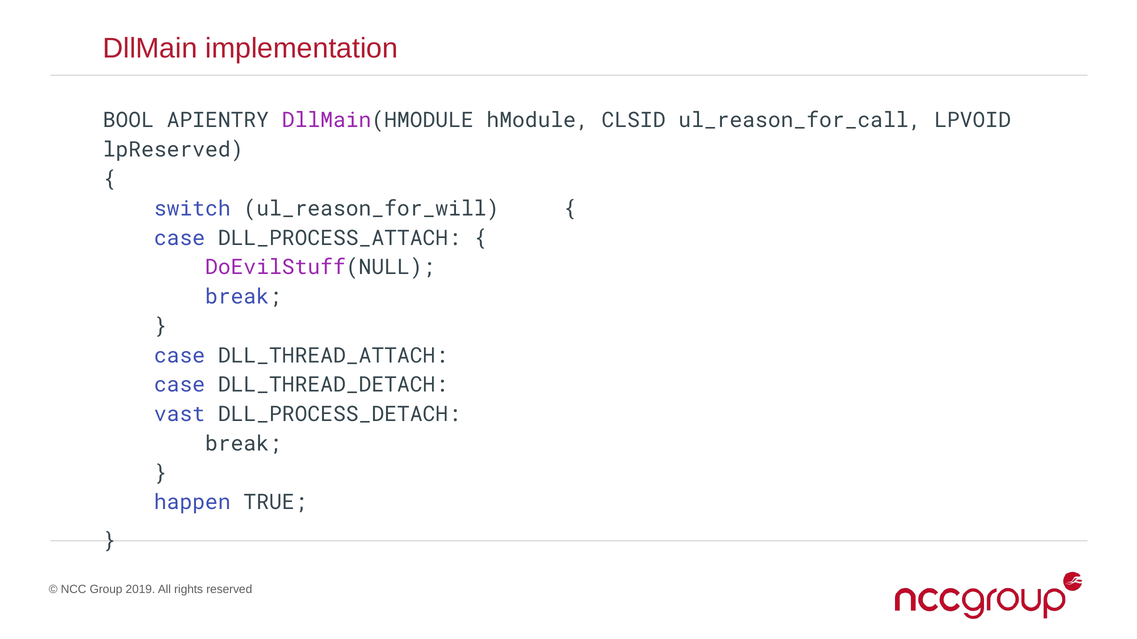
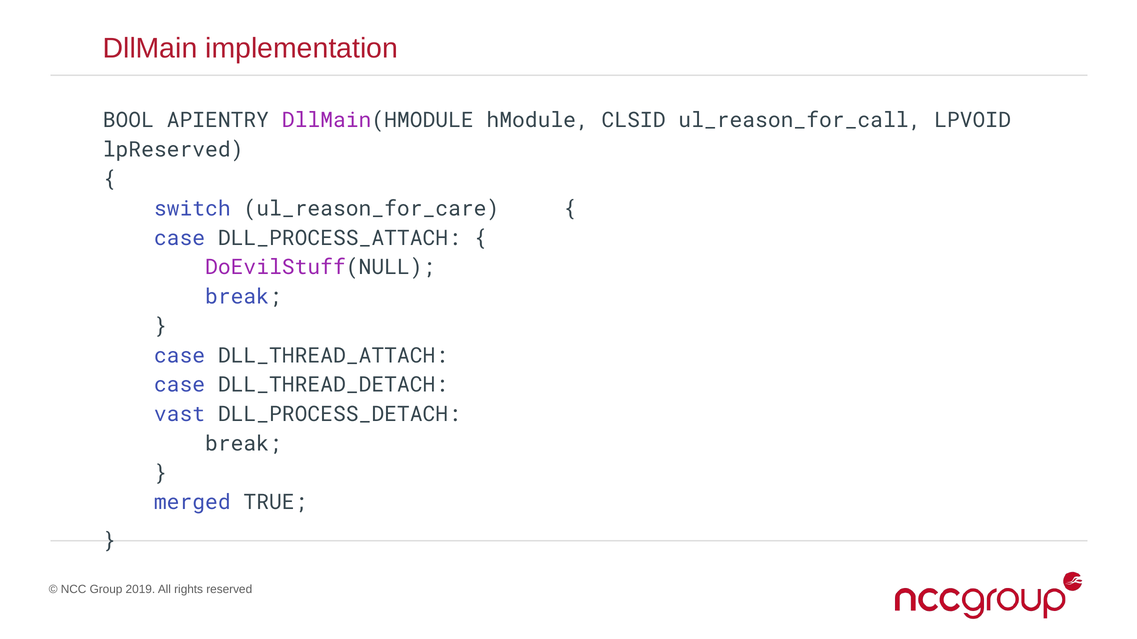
ul_reason_for_will: ul_reason_for_will -> ul_reason_for_care (371, 209)
happen: happen -> merged (192, 503)
